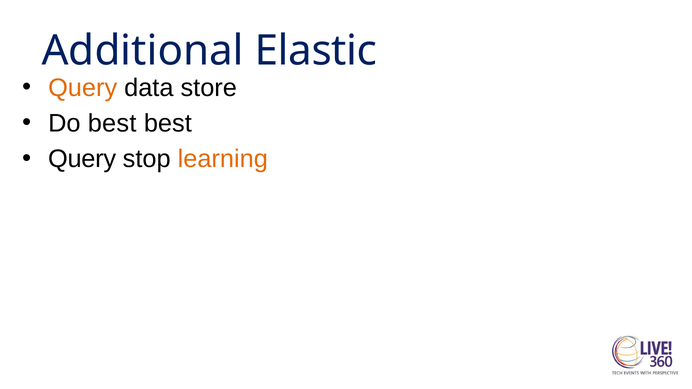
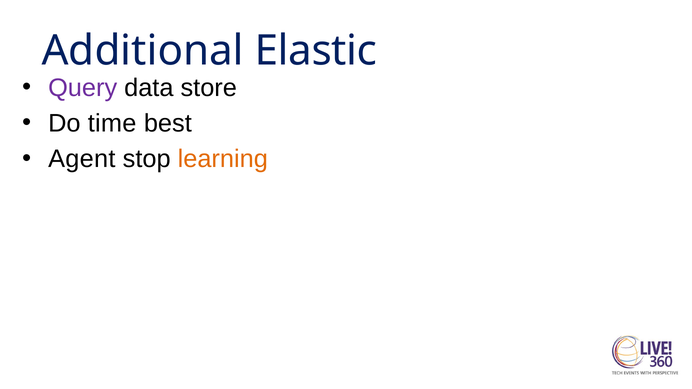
Query colour: orange -> purple (83, 88)
Do best: best -> time (112, 124)
Query: Query -> Agent (82, 159)
